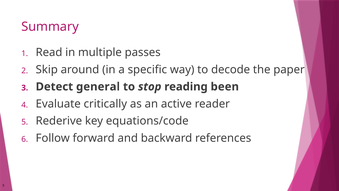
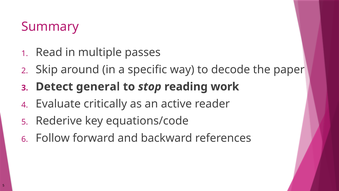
been: been -> work (225, 87)
